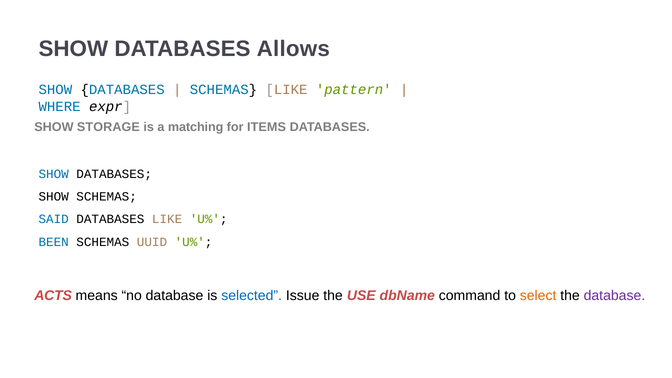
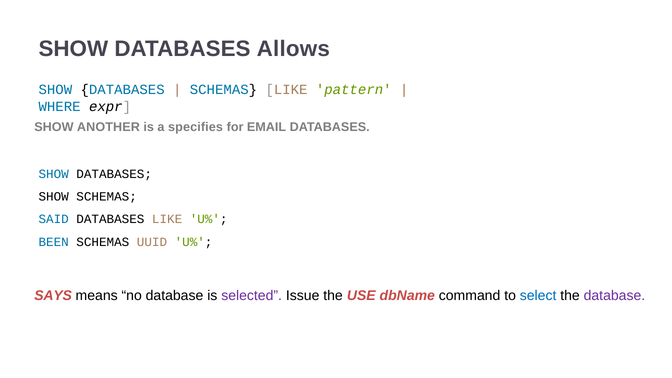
STORAGE: STORAGE -> ANOTHER (108, 127)
matching: matching -> specifies (196, 127)
ITEMS: ITEMS -> EMAIL (267, 127)
ACTS: ACTS -> SAYS (53, 296)
selected colour: blue -> purple (252, 296)
select colour: orange -> blue (538, 296)
